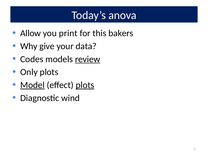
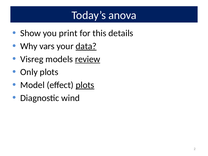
Allow: Allow -> Show (31, 33)
bakers: bakers -> details (121, 33)
give: give -> vars (47, 46)
data underline: none -> present (86, 46)
Codes: Codes -> Visreg (32, 59)
Model underline: present -> none (32, 85)
